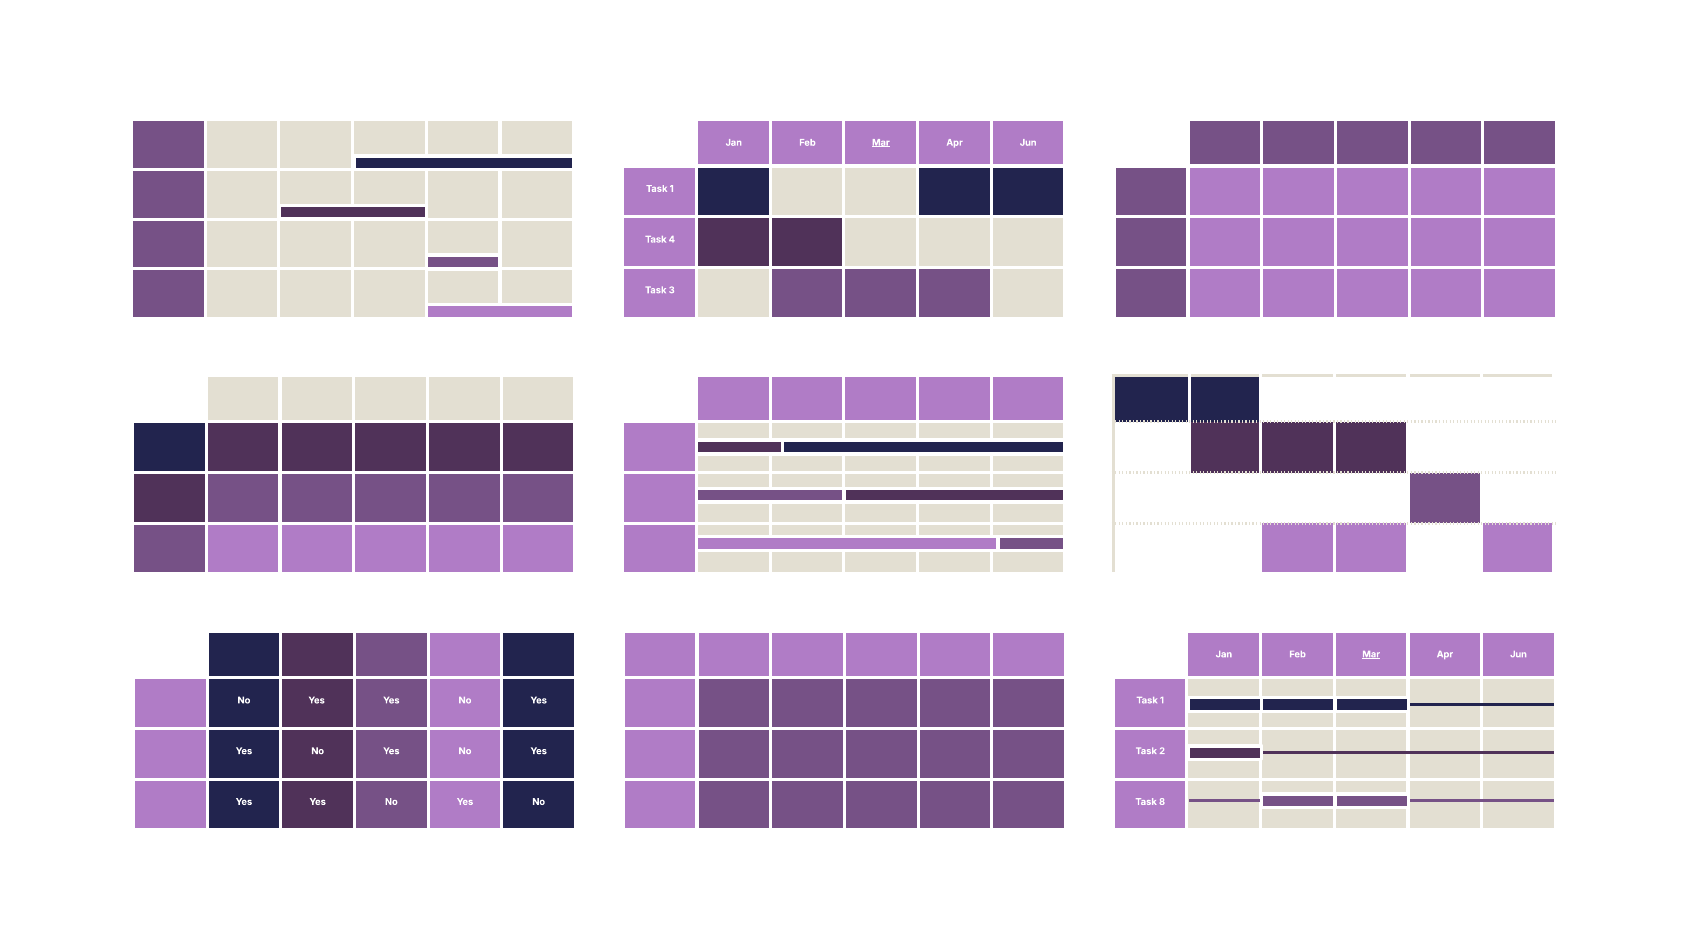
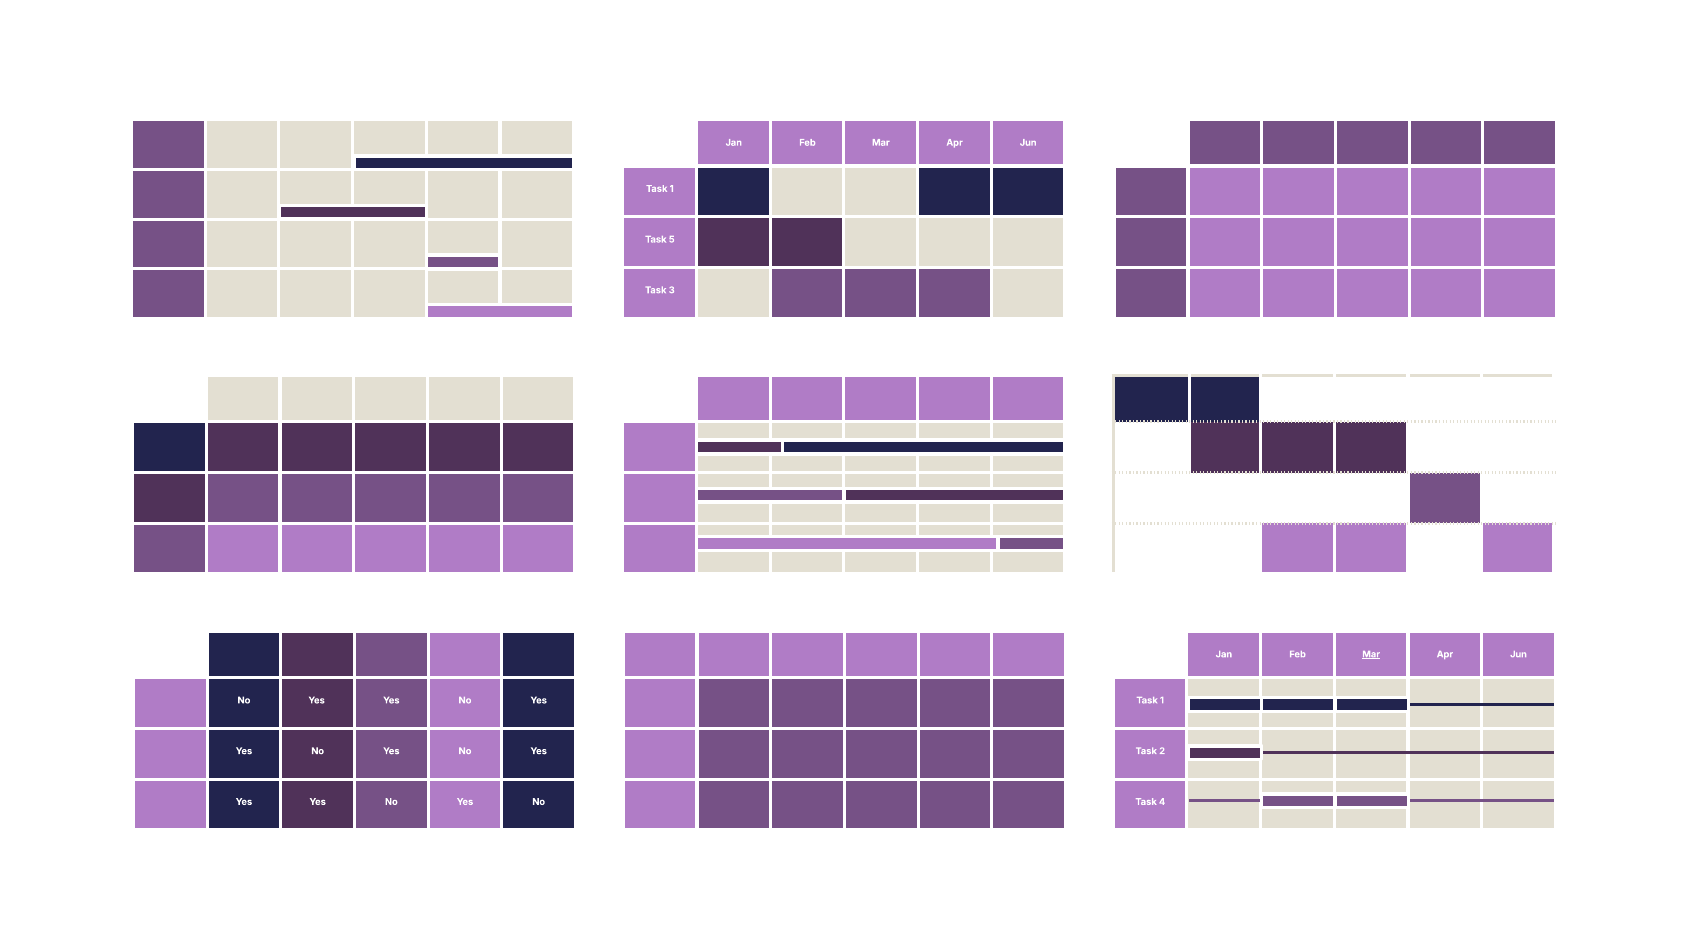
Mar underline: present -> none (881, 143)
4: 4 -> 5 (672, 239)
8: 8 -> 4 (1162, 802)
